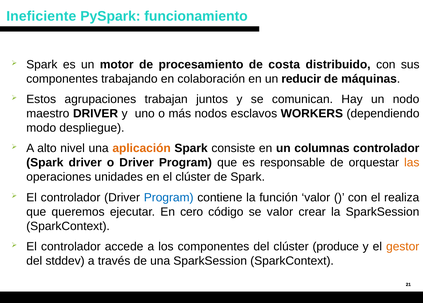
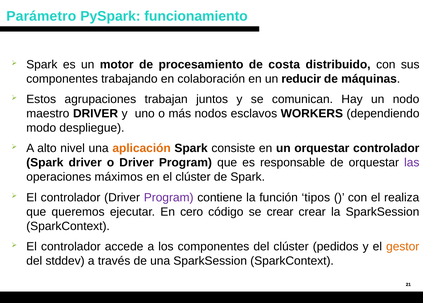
Ineficiente: Ineficiente -> Parámetro (41, 16)
un columnas: columnas -> orquestar (322, 148)
las colour: orange -> purple (412, 163)
unidades: unidades -> máximos (119, 177)
Program colour: blue -> purple (169, 198)
función valor: valor -> tipos (316, 198)
se valor: valor -> crear (280, 212)
produce: produce -> pedidos (336, 247)
